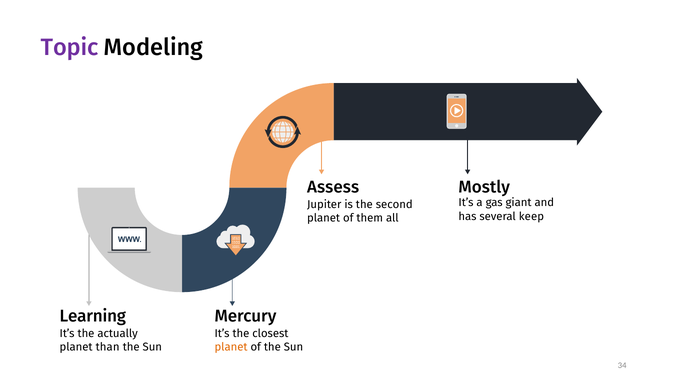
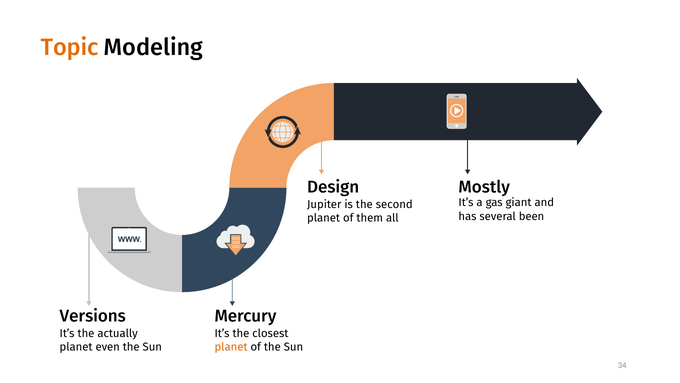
Topic colour: purple -> orange (70, 47)
Assess: Assess -> Design (333, 187)
keep: keep -> been (532, 216)
Learning: Learning -> Versions (93, 315)
than: than -> even (108, 347)
